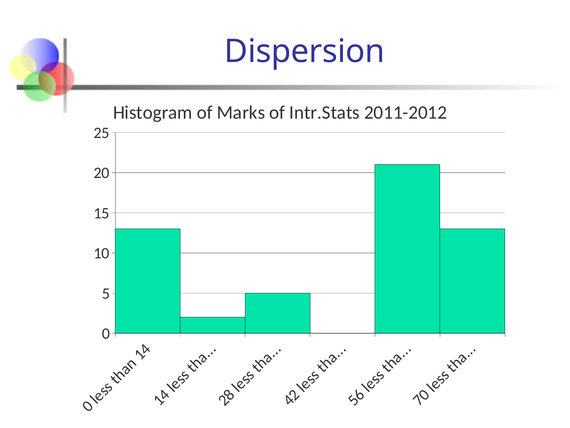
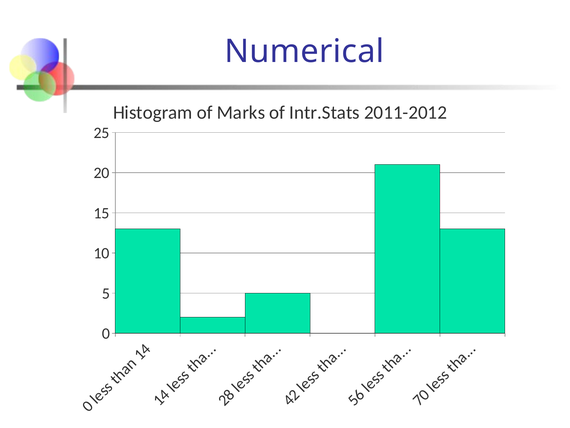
Dispersion: Dispersion -> Numerical (304, 51)
